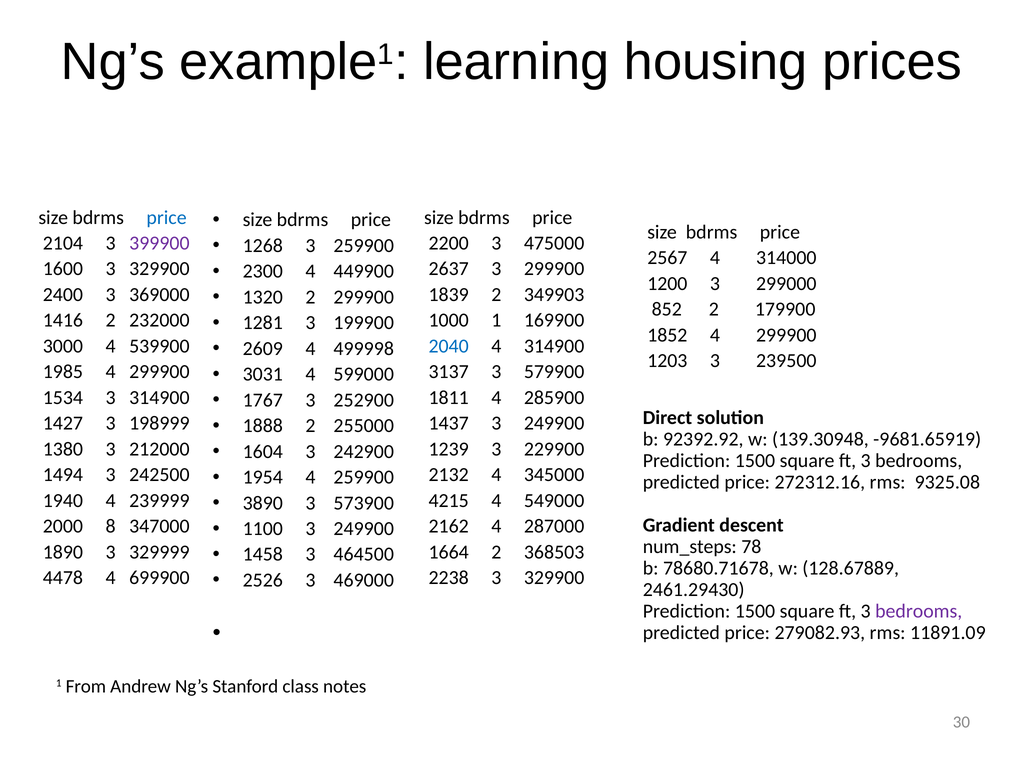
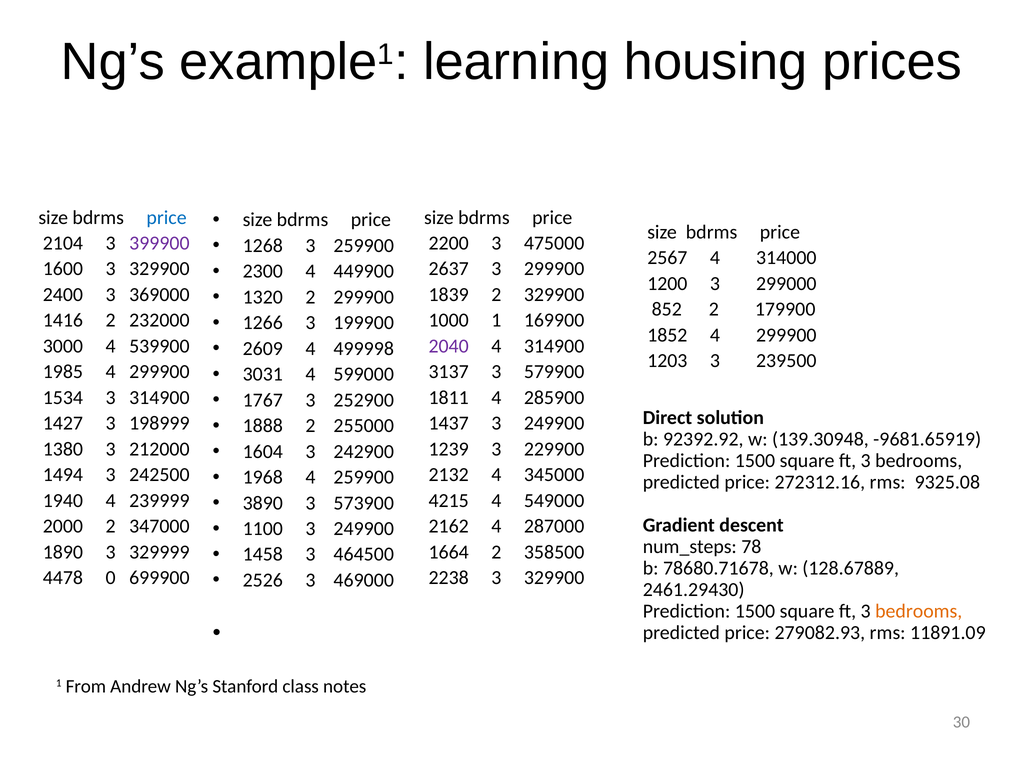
2 349903: 349903 -> 329900 (554, 295)
1281: 1281 -> 1266 (263, 323)
2040 colour: blue -> purple (449, 346)
1954: 1954 -> 1968 (263, 477)
2000 8: 8 -> 2 (111, 526)
368503: 368503 -> 358500 (554, 552)
4478 4: 4 -> 0 (111, 578)
bedrooms colour: purple -> orange (919, 611)
